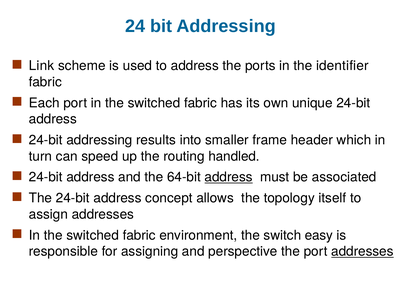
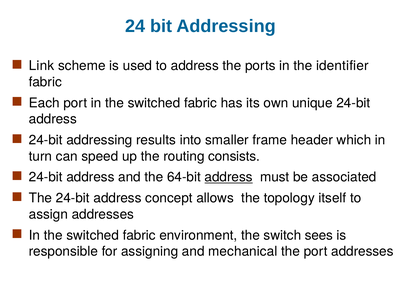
handled: handled -> consists (234, 157)
easy: easy -> sees (319, 236)
perspective: perspective -> mechanical (243, 252)
addresses underline: present -> none (362, 252)
